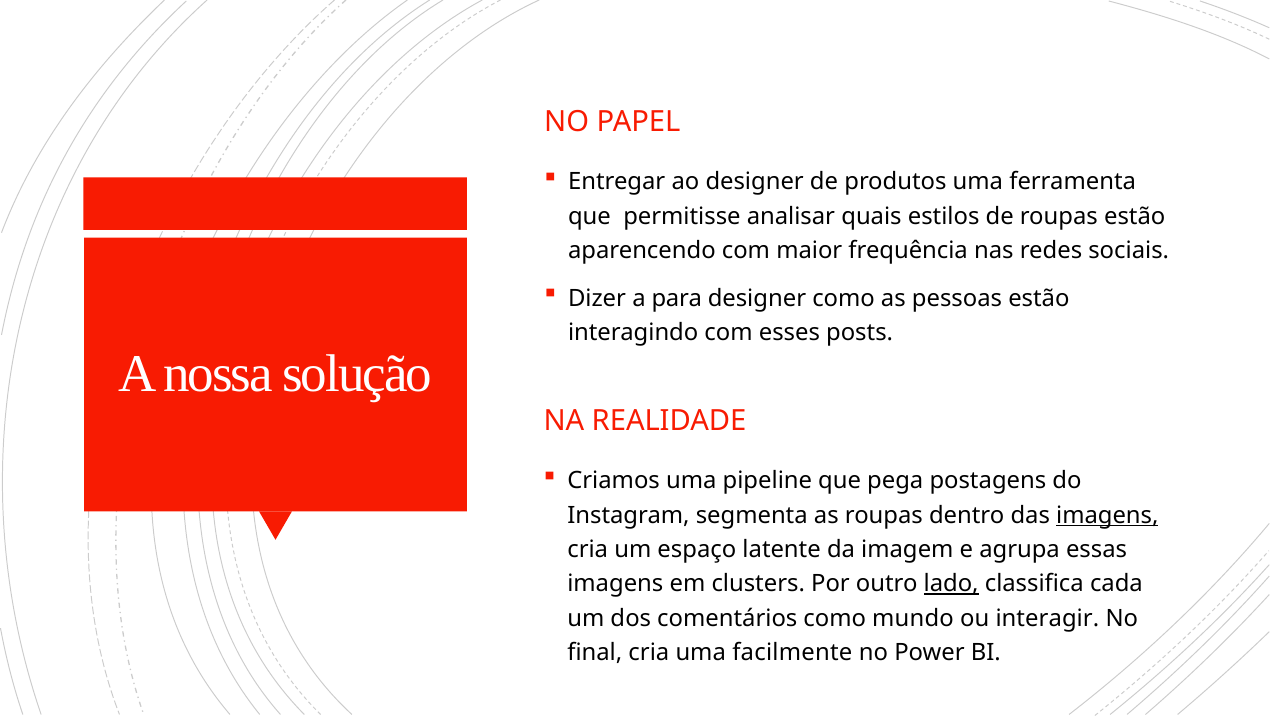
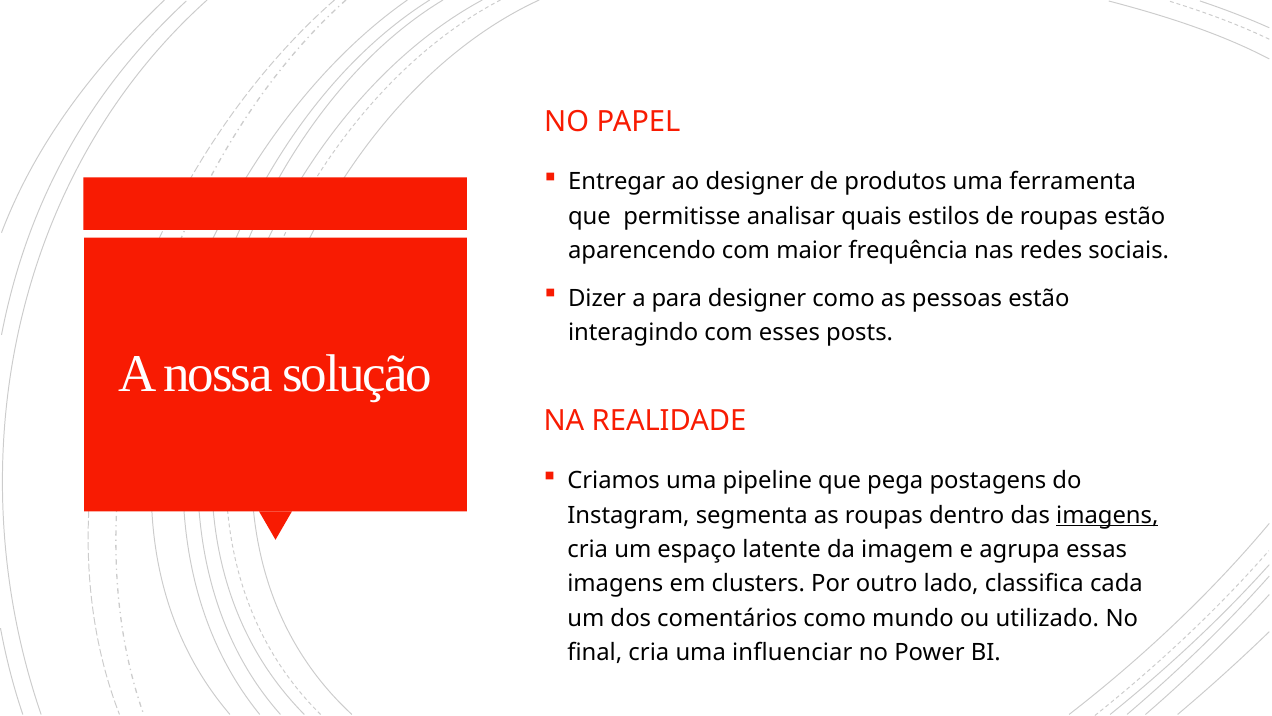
lado underline: present -> none (951, 583)
interagir: interagir -> utilizado (1047, 618)
facilmente: facilmente -> influenciar (792, 652)
